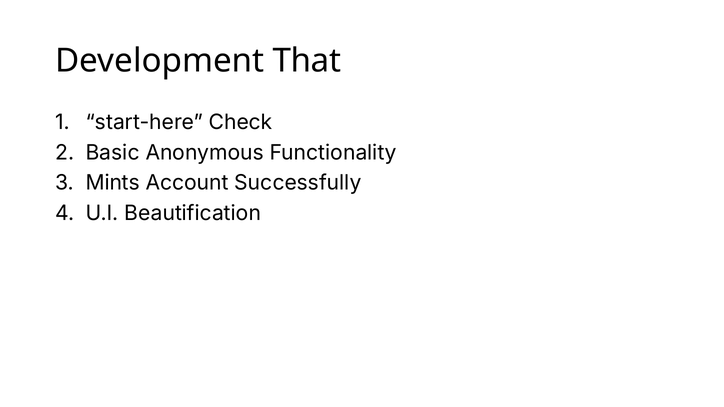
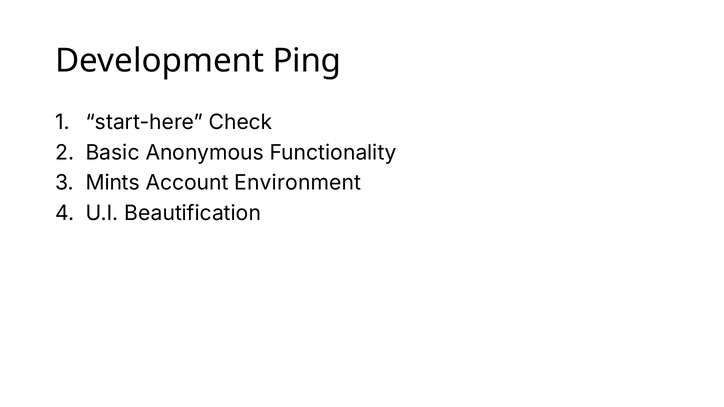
That: That -> Ping (307, 61)
Successfully: Successfully -> Environment (298, 183)
